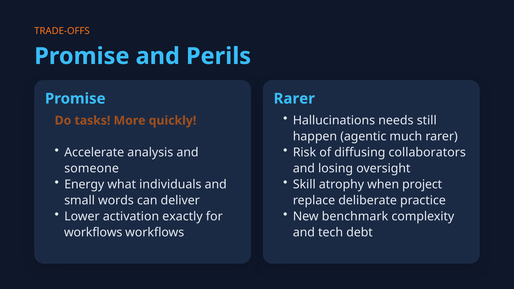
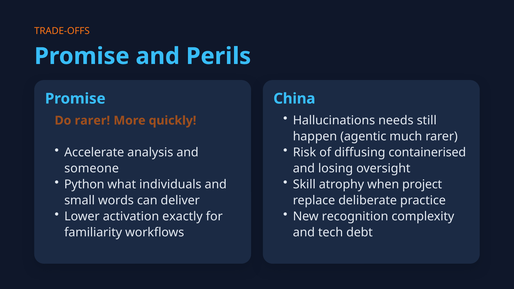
Rarer: Rarer -> China (294, 99)
Do tasks: tasks -> rarer (92, 121)
collaborators: collaborators -> containerised (427, 153)
Energy: Energy -> Python (84, 185)
benchmark: benchmark -> recognition (355, 217)
workflows: workflows -> familiarity (93, 233)
